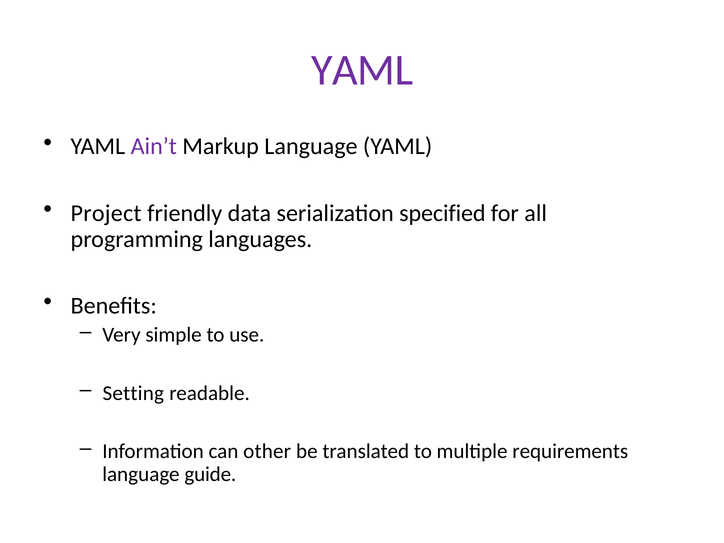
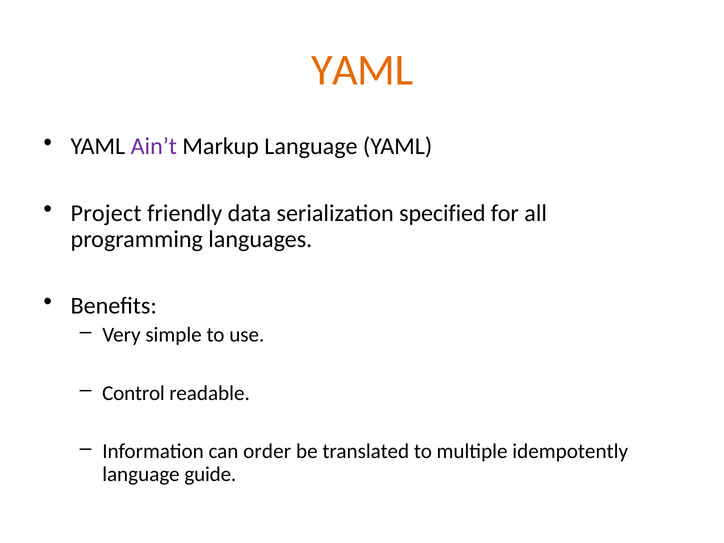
YAML colour: purple -> orange (362, 70)
Setting: Setting -> Control (133, 393)
other: other -> order (267, 451)
requirements: requirements -> idempotently (570, 451)
